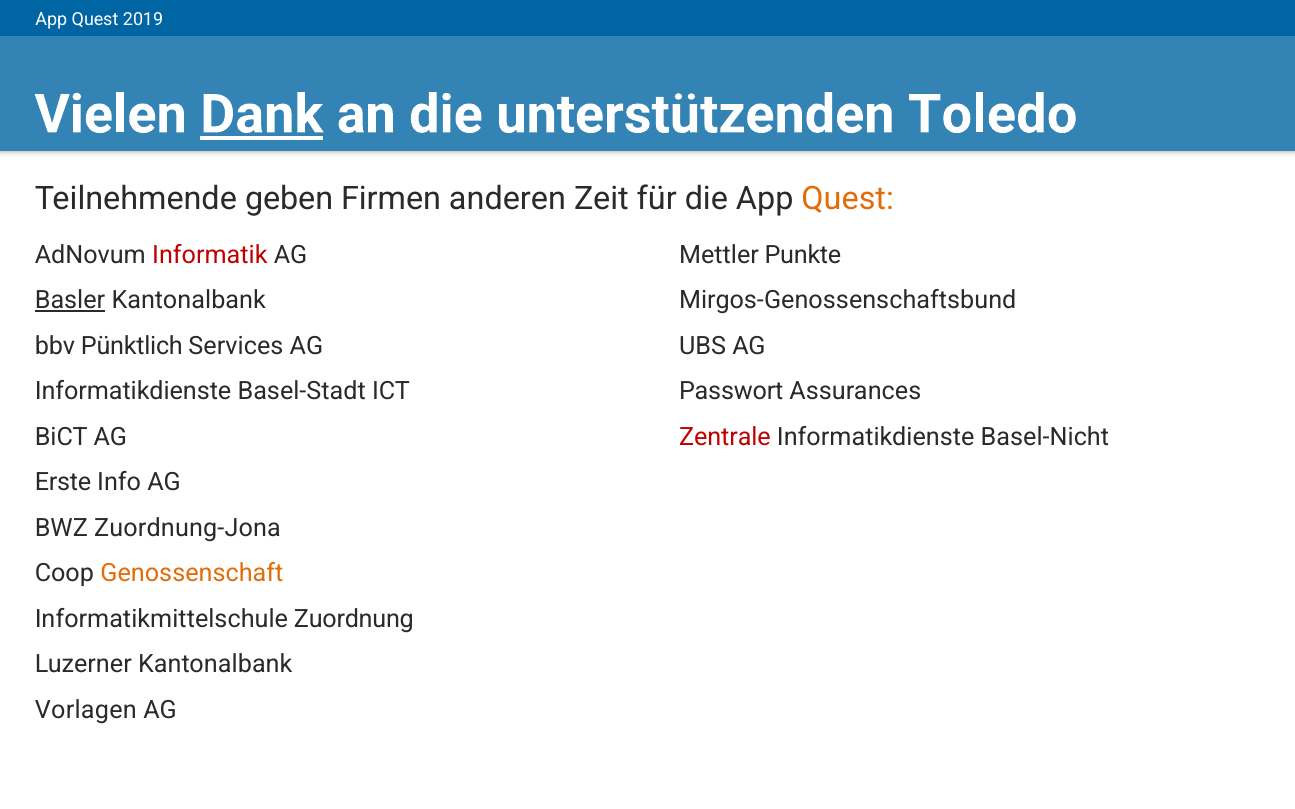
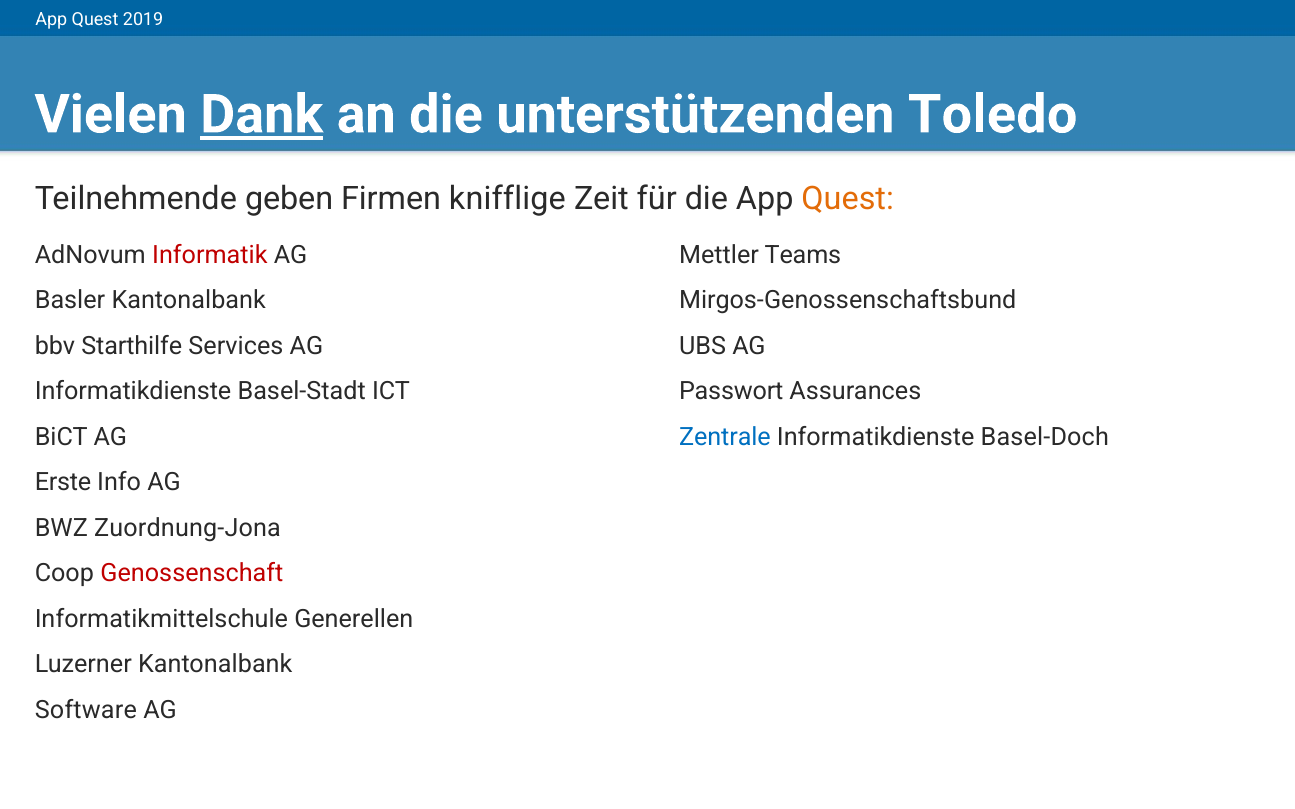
anderen: anderen -> knifflige (507, 199)
Punkte: Punkte -> Teams (803, 255)
Basler underline: present -> none (70, 301)
Pünktlich: Pünktlich -> Starthilfe (132, 346)
Zentrale colour: red -> blue (725, 437)
Basel-Nicht: Basel-Nicht -> Basel-Doch (1045, 437)
Genossenschaft colour: orange -> red (192, 574)
Zuordnung: Zuordnung -> Generellen (354, 619)
Vorlagen: Vorlagen -> Software (86, 710)
